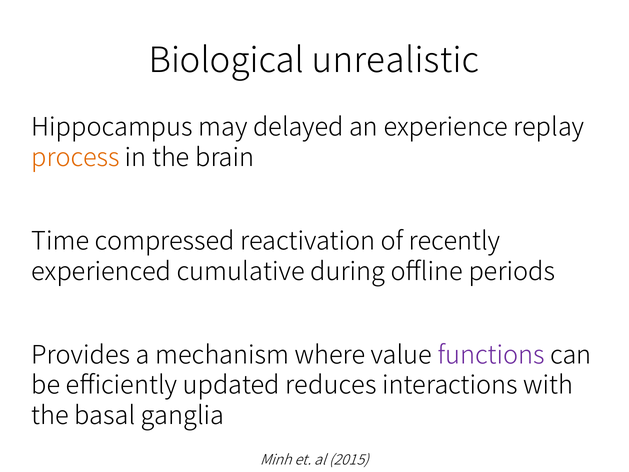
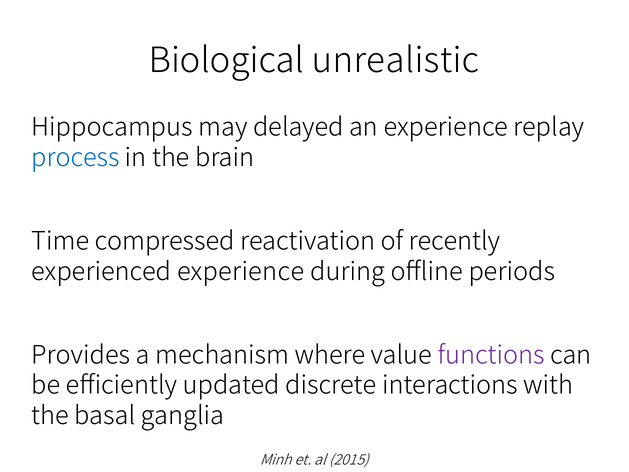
process colour: orange -> blue (75, 158)
experienced cumulative: cumulative -> experience (241, 272)
reduces: reduces -> discrete (331, 385)
